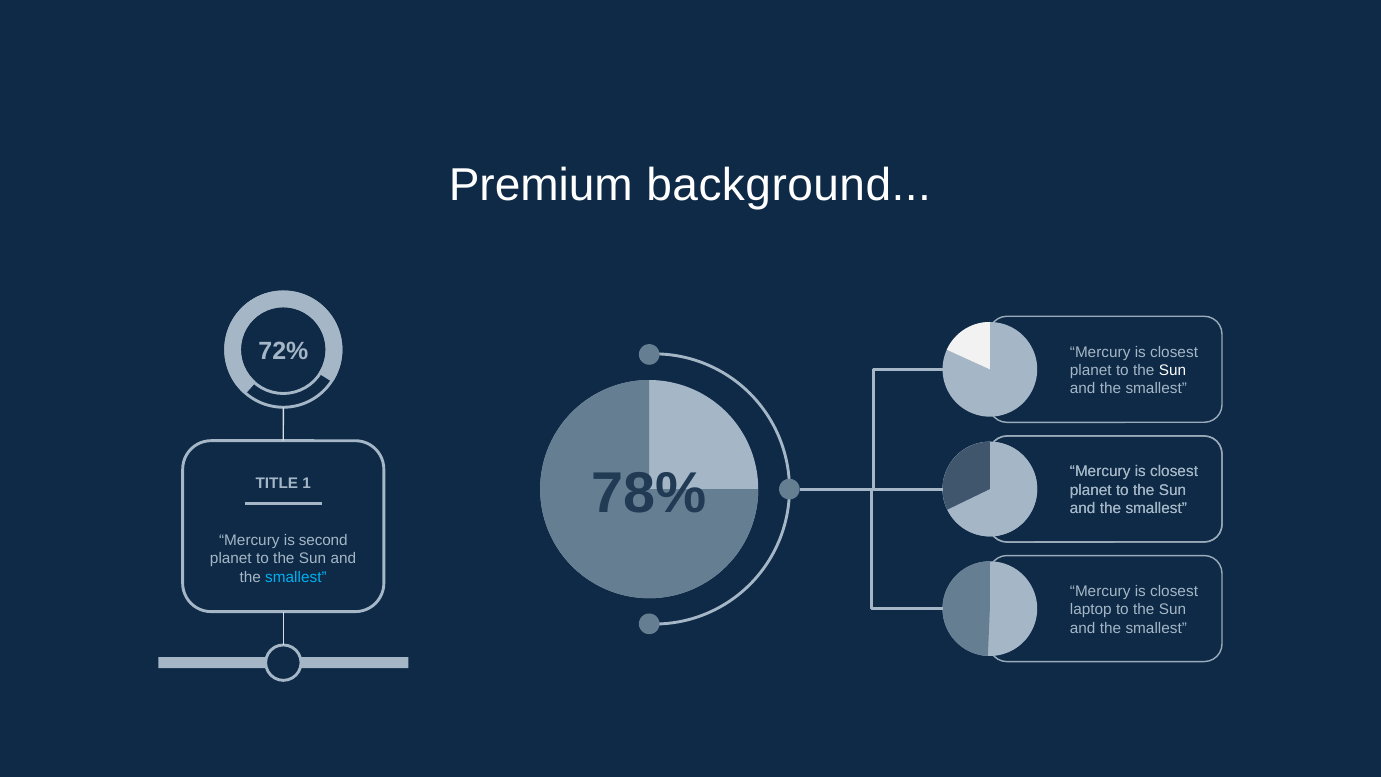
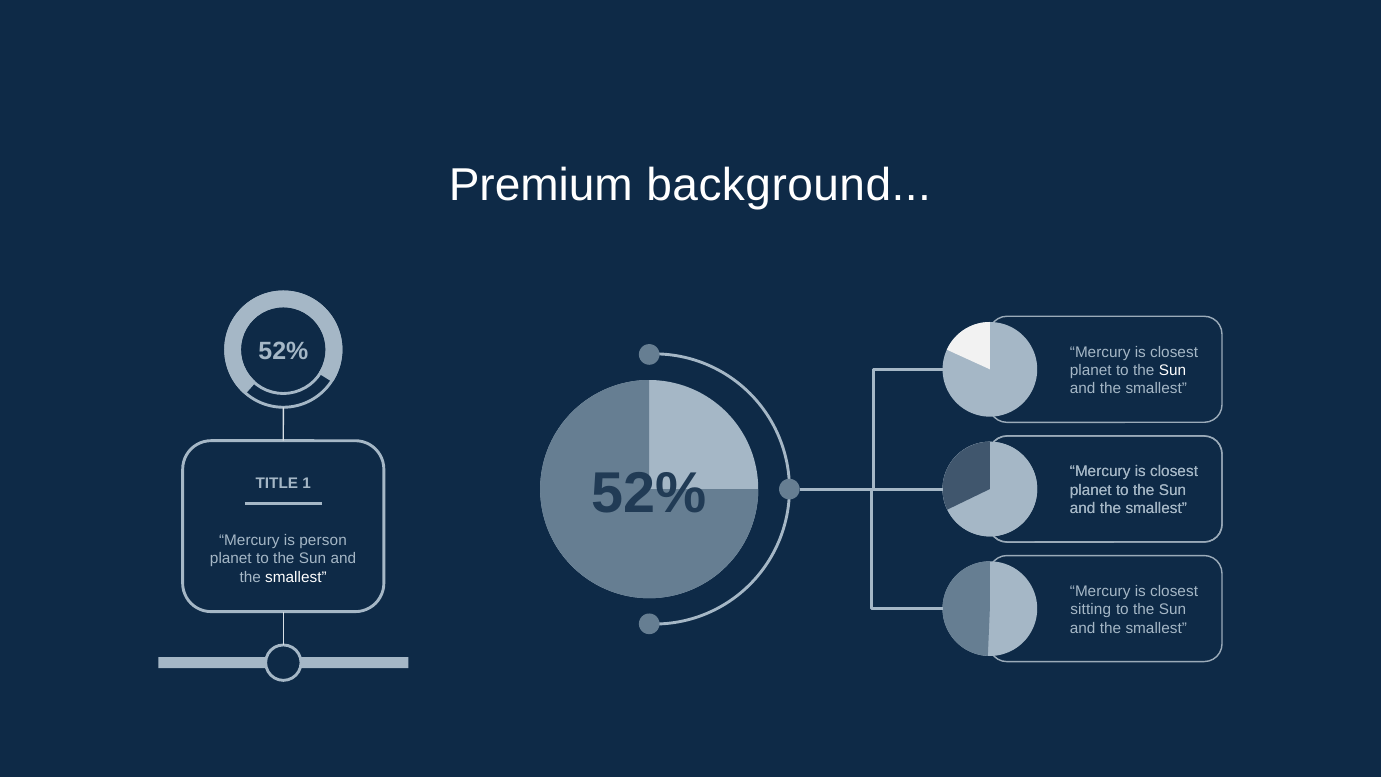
72%: 72% -> 52% (283, 351)
78%: 78% -> 52% (649, 493)
second: second -> person (323, 540)
smallest colour: light blue -> white (296, 577)
laptop: laptop -> sitting (1091, 610)
